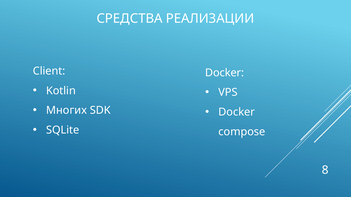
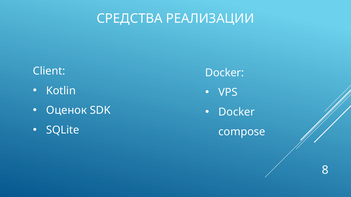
Многих: Многих -> Оценок (67, 111)
